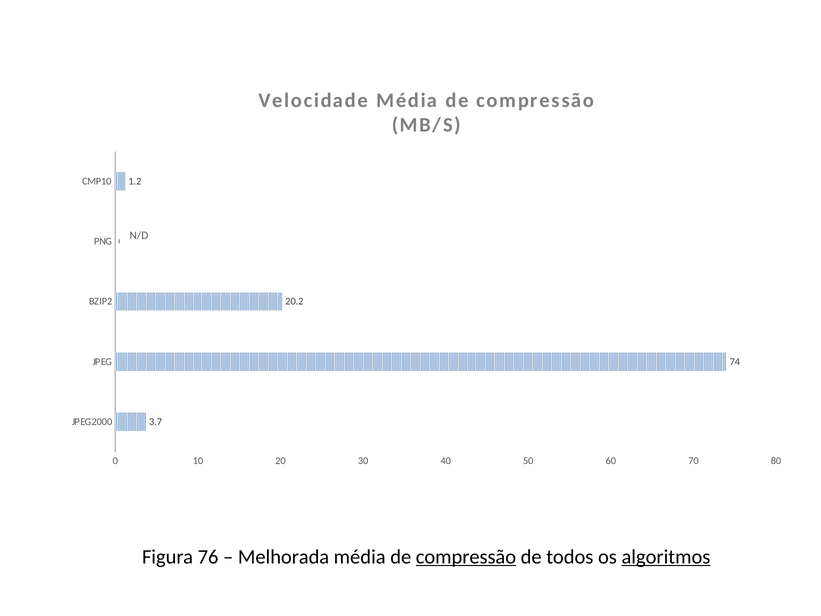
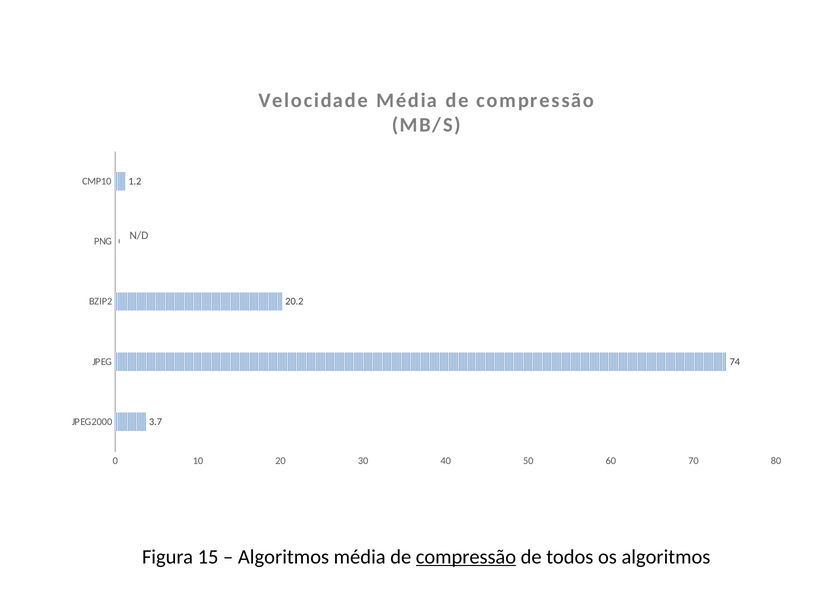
76: 76 -> 15 (208, 557)
Melhorada: Melhorada -> Algoritmos (284, 557)
algoritmos underline: present -> none (666, 557)
